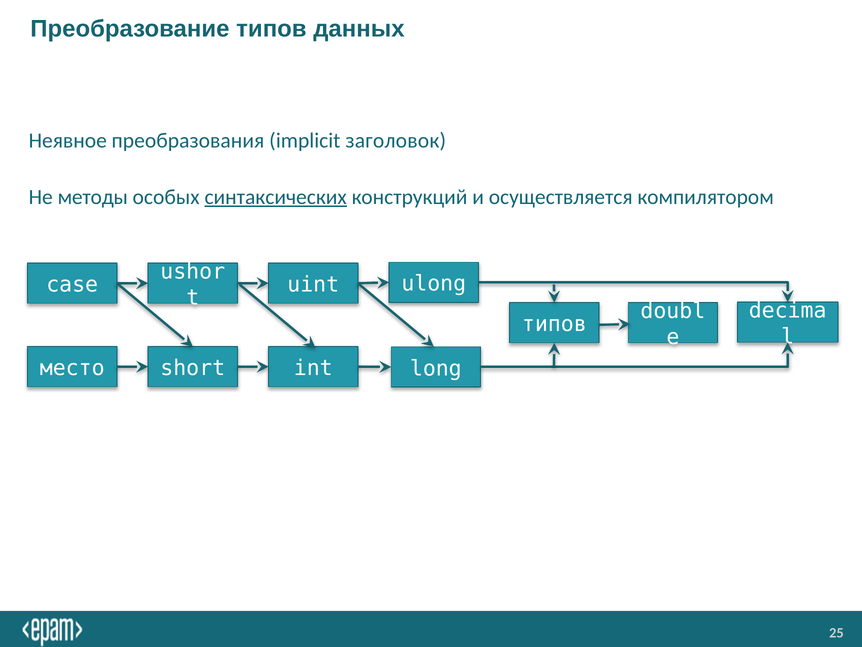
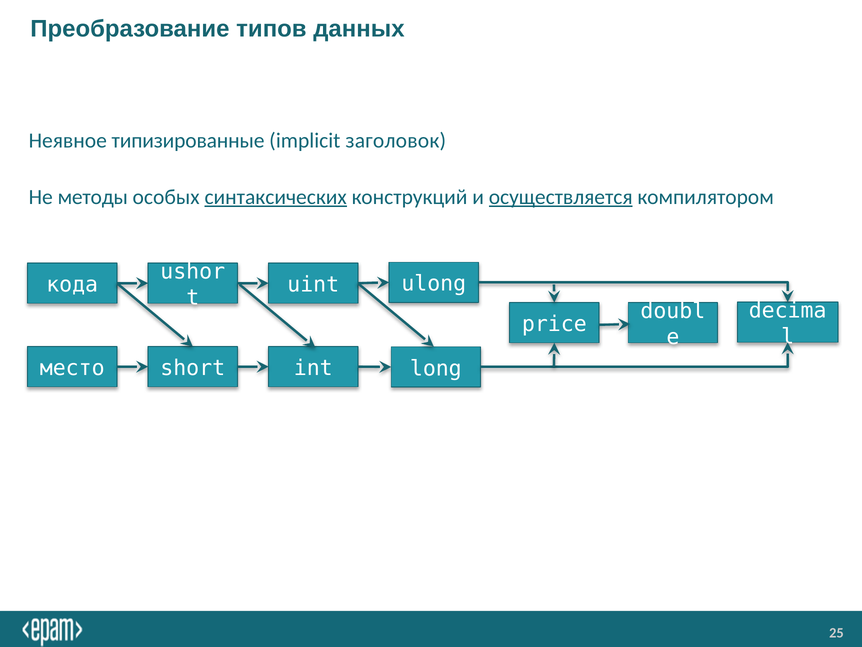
преобразования: преобразования -> типизированные (188, 140)
осуществляется underline: none -> present (561, 197)
case: case -> кода (72, 284)
типов: типов -> price (554, 324)
